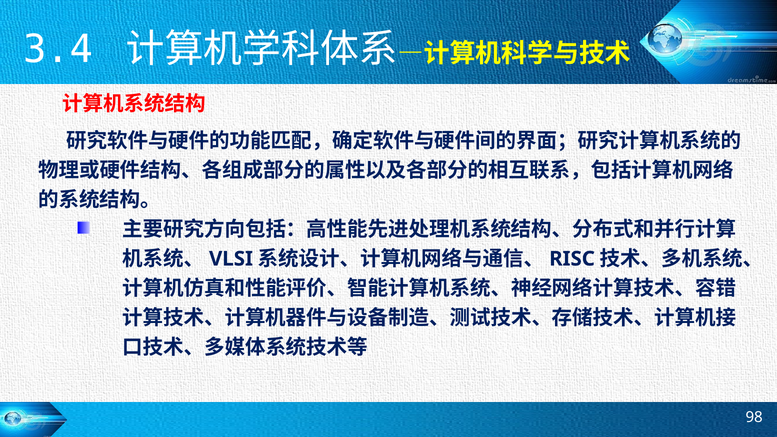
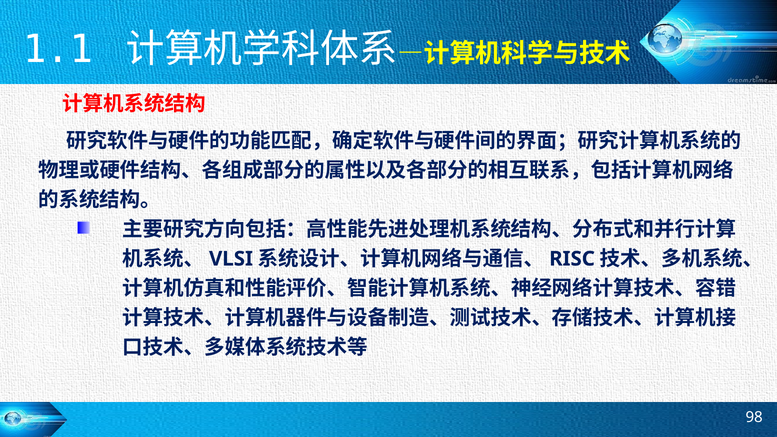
3.4: 3.4 -> 1.1 (58, 49)
